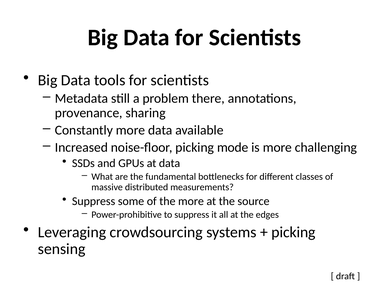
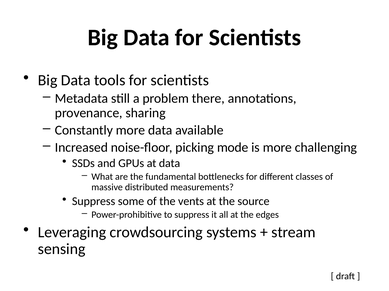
the more: more -> vents (191, 202)
picking: picking -> stream (294, 233)
